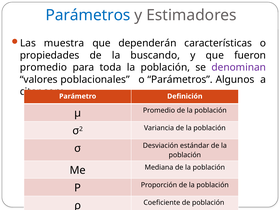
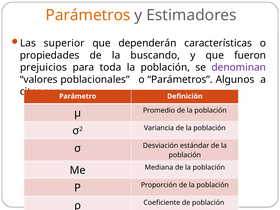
Parámetros colour: blue -> orange (88, 15)
muestra: muestra -> superior (64, 43)
promedio: promedio -> prejuicios (43, 67)
